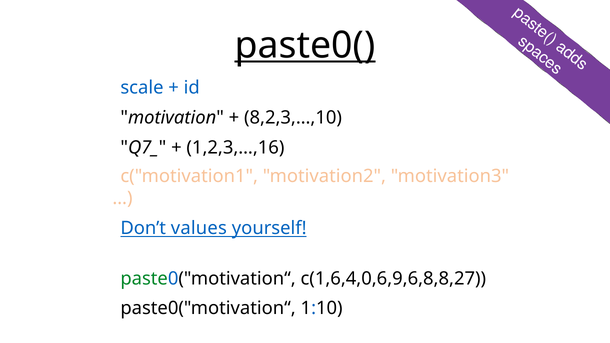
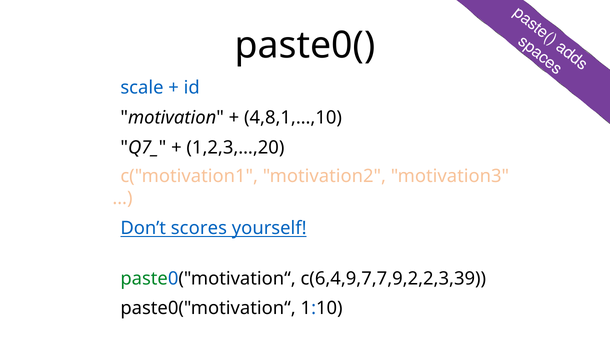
paste0( underline: present -> none (305, 46)
8,2,3,…,10: 8,2,3,…,10 -> 4,8,1,…,10 (293, 118)
1,2,3,…,16: 1,2,3,…,16 -> 1,2,3,…,20 (235, 148)
values: values -> scores (199, 228)
c(1,6,4,0,6,9,6,8,8,27: c(1,6,4,0,6,9,6,8,8,27 -> c(6,4,9,7,7,9,2,2,3,39 (393, 279)
